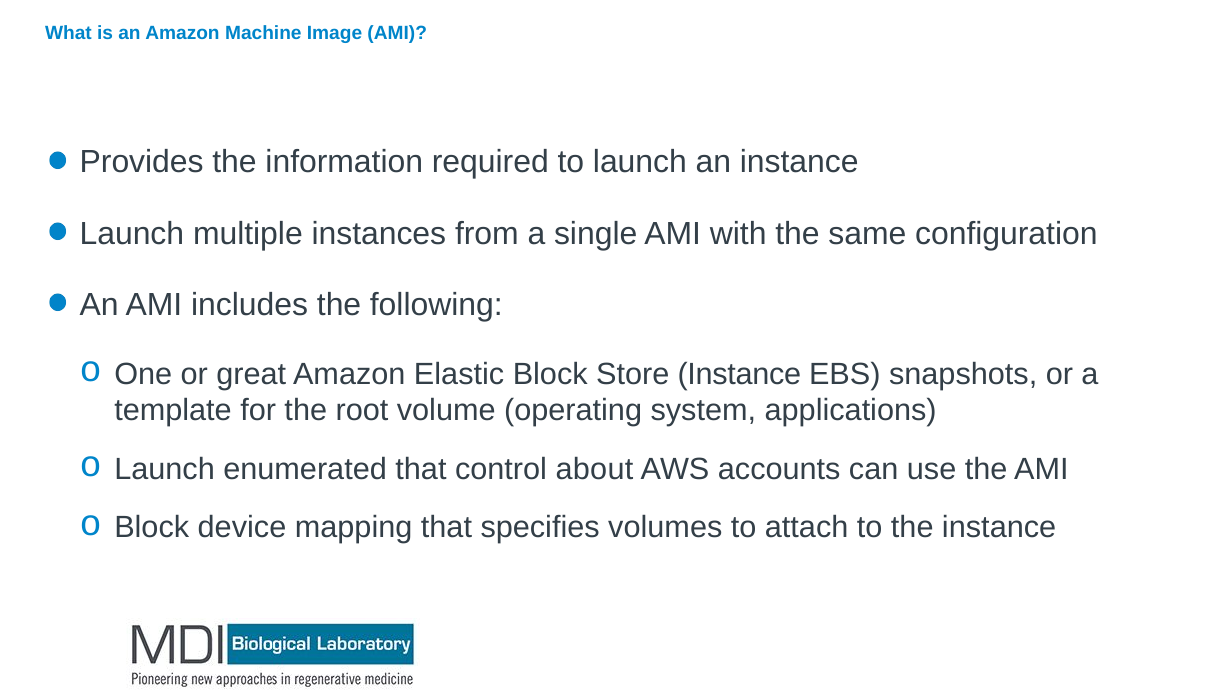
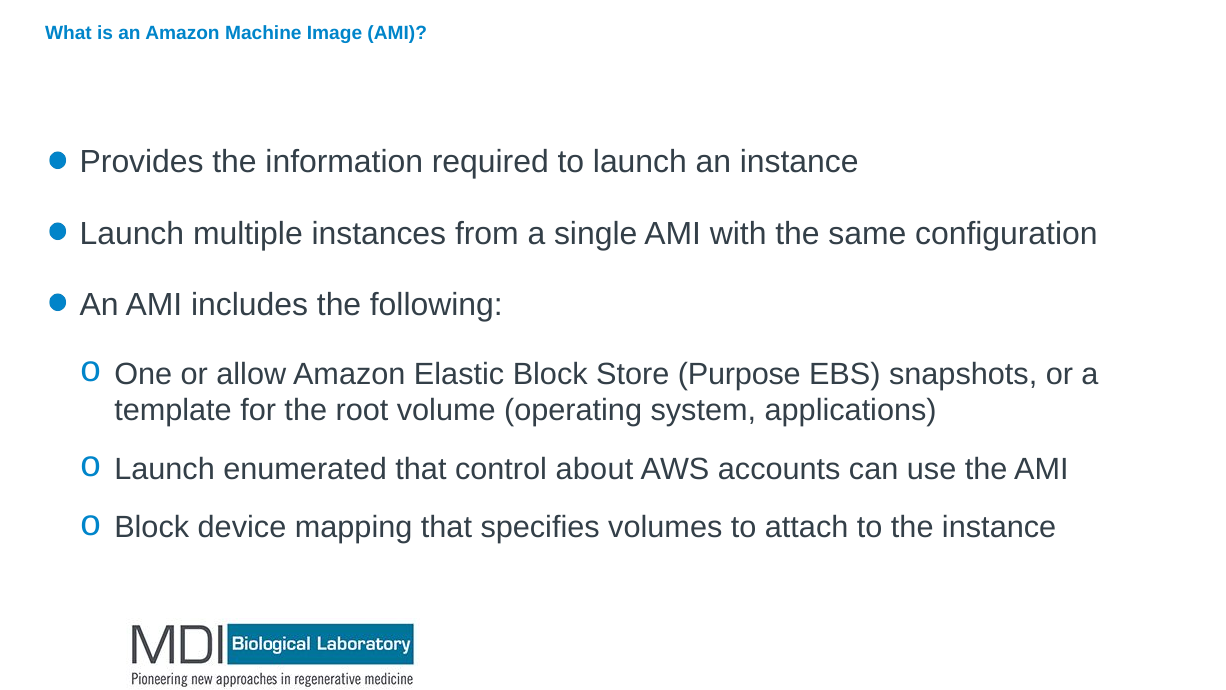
great: great -> allow (251, 374)
Store Instance: Instance -> Purpose (739, 374)
